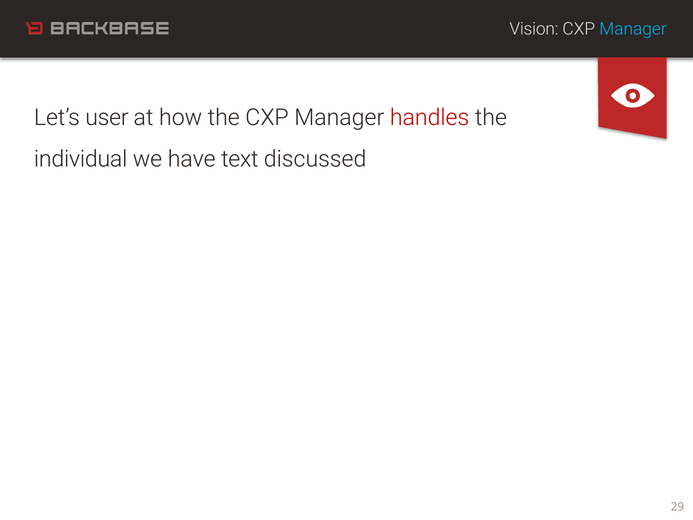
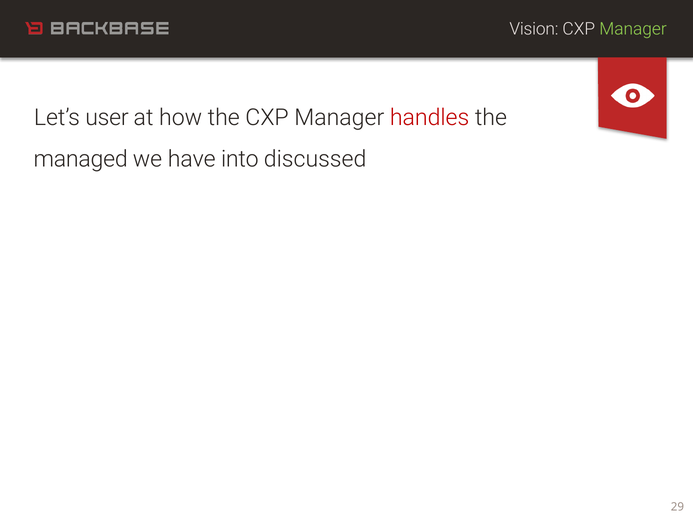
Manager colour: light blue -> light green (633, 29)
individual: individual -> managed (81, 159)
text: text -> into (240, 159)
